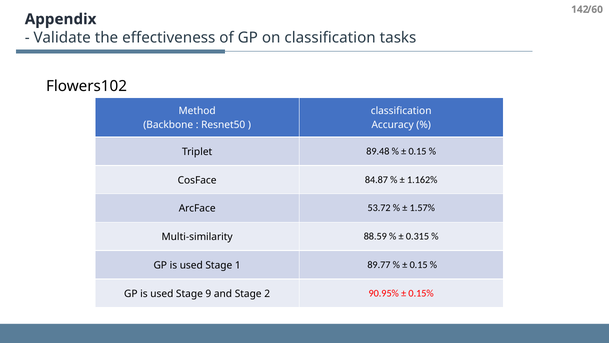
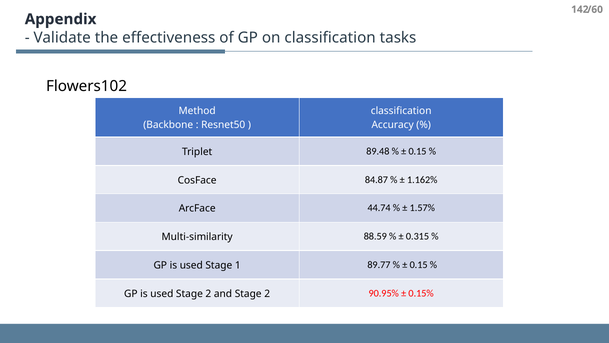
53.72: 53.72 -> 44.74 (379, 208)
used Stage 9: 9 -> 2 (208, 293)
